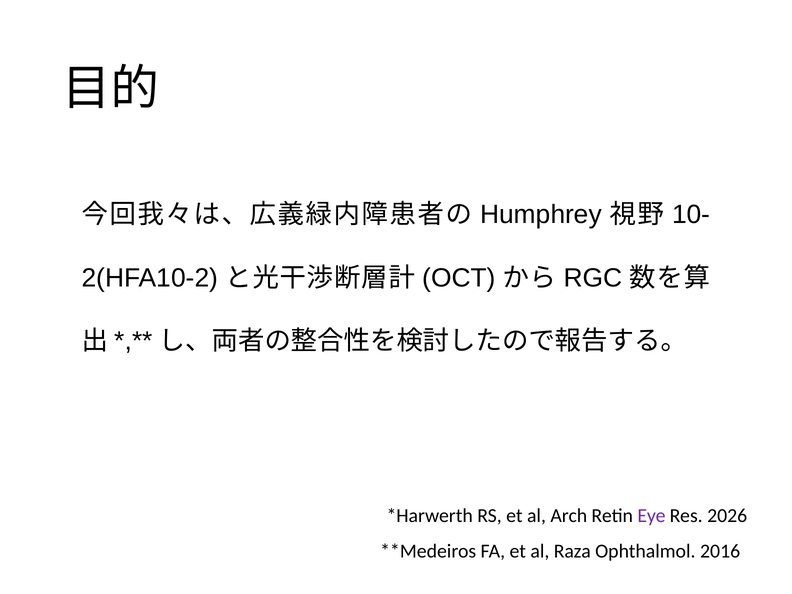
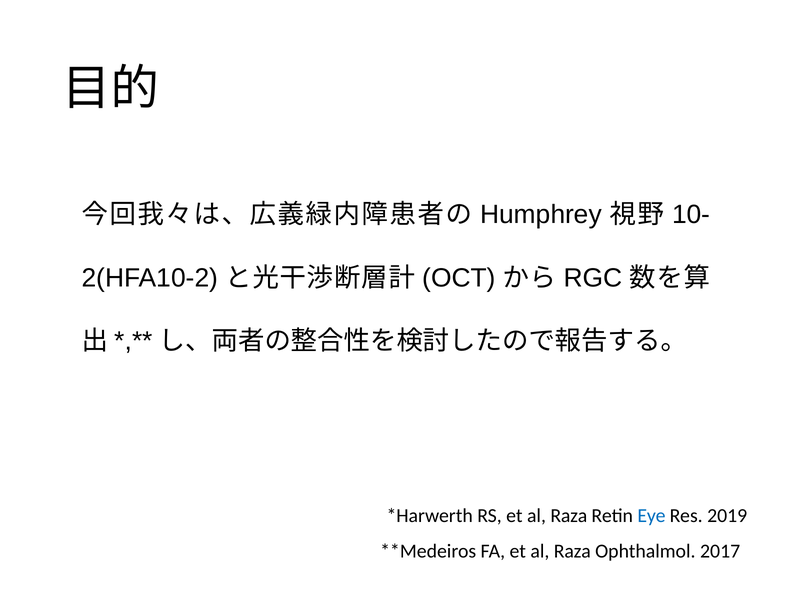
RS et al Arch: Arch -> Raza (569, 516)
Eye colour: purple -> blue (652, 516)
2026: 2026 -> 2019 (727, 516)
2016: 2016 -> 2017 (720, 551)
